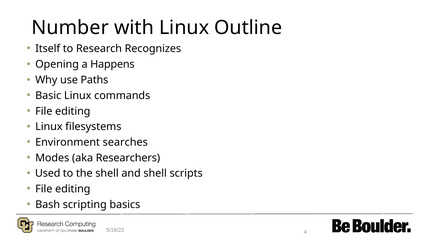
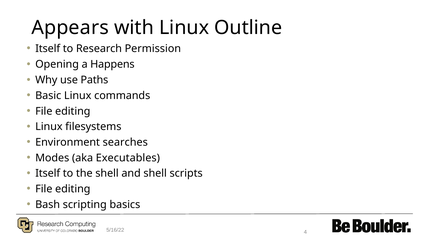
Number: Number -> Appears (70, 28)
Recognizes: Recognizes -> Permission (153, 49)
Researchers: Researchers -> Executables (128, 158)
Used: Used -> Itself (48, 174)
